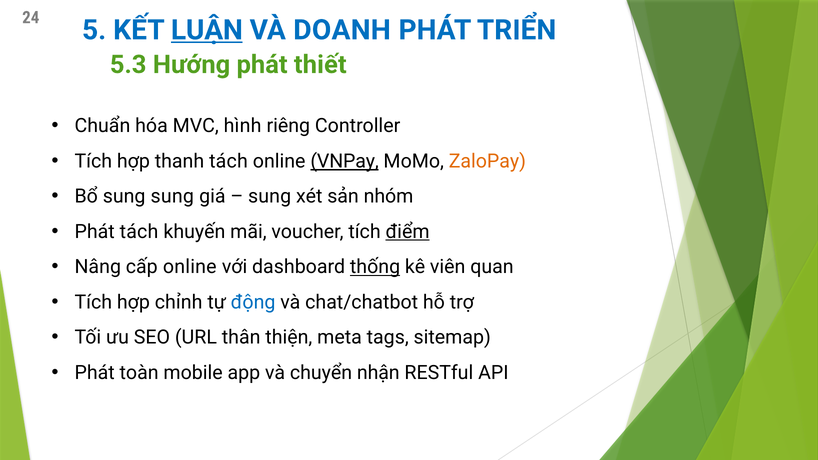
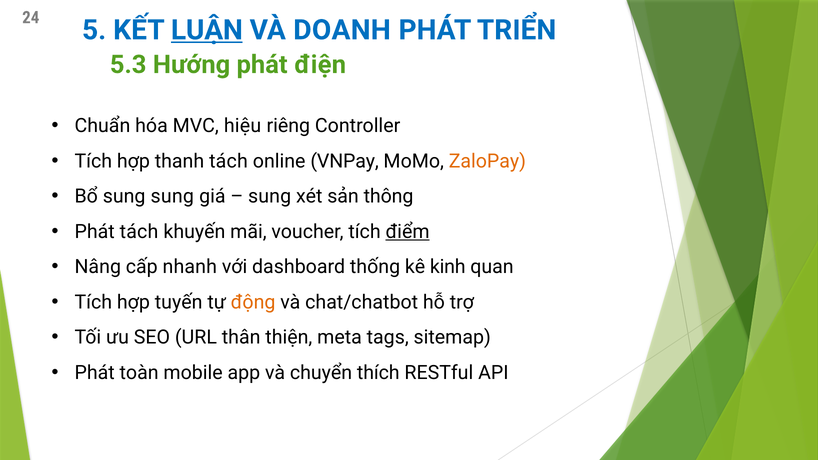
thiết: thiết -> điện (320, 65)
hình: hình -> hiệu (243, 126)
VNPay underline: present -> none (345, 161)
nhóm: nhóm -> thông (389, 197)
cấp online: online -> nhanh (190, 267)
thống underline: present -> none (375, 267)
viên: viên -> kinh (448, 267)
chỉnh: chỉnh -> tuyến (179, 302)
động colour: blue -> orange (253, 302)
nhận: nhận -> thích (378, 373)
